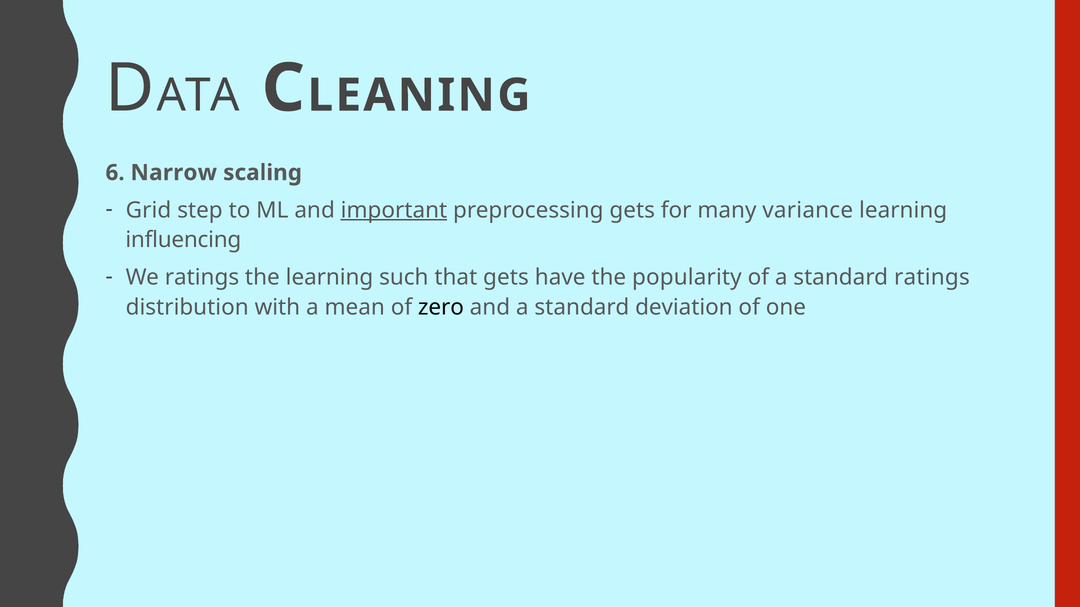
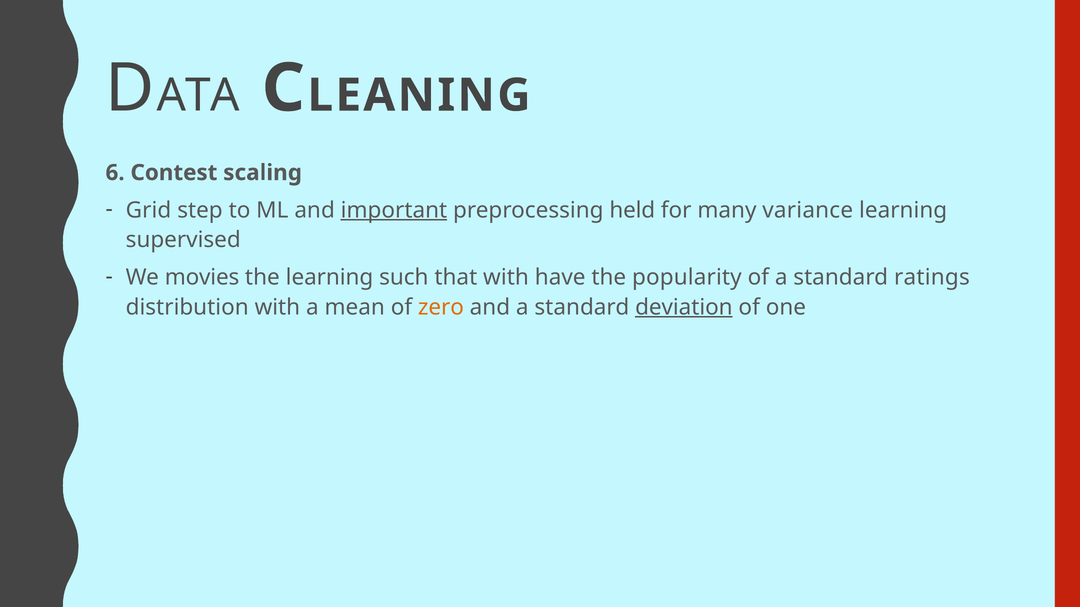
Narrow: Narrow -> Contest (174, 173)
preprocessing gets: gets -> held (632, 210)
influencing: influencing -> supervised (183, 240)
We ratings: ratings -> movies (202, 278)
that gets: gets -> with (506, 278)
zero colour: black -> orange (441, 307)
deviation underline: none -> present (684, 307)
